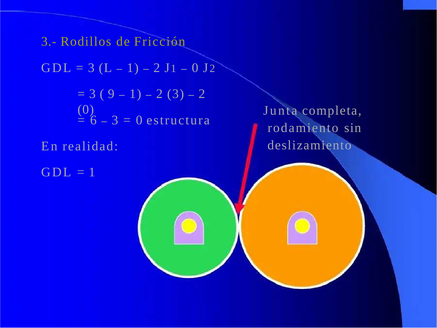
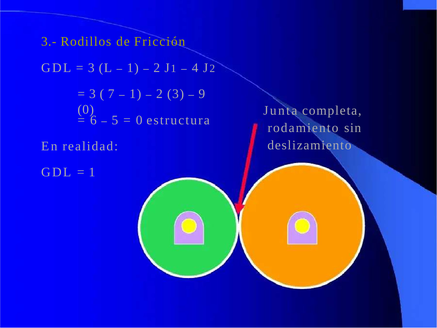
0: 0 -> 4 (195, 68)
9: 9 -> 7 (111, 94)
2: 2 -> 9 (202, 94)
3: 3 -> 5 (115, 120)
